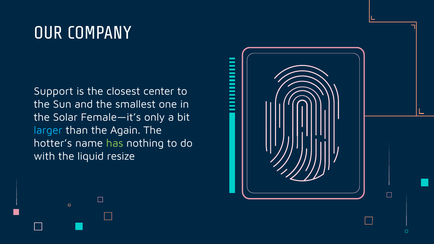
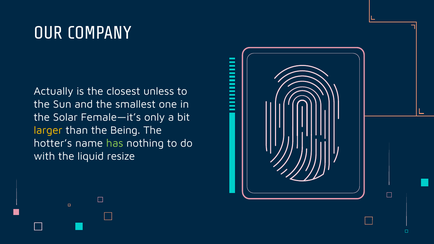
Support: Support -> Actually (54, 91)
center: center -> unless (159, 91)
larger colour: light blue -> yellow (48, 130)
Again: Again -> Being (125, 130)
